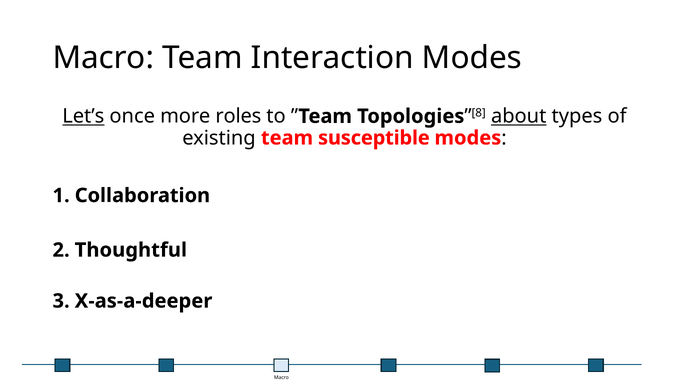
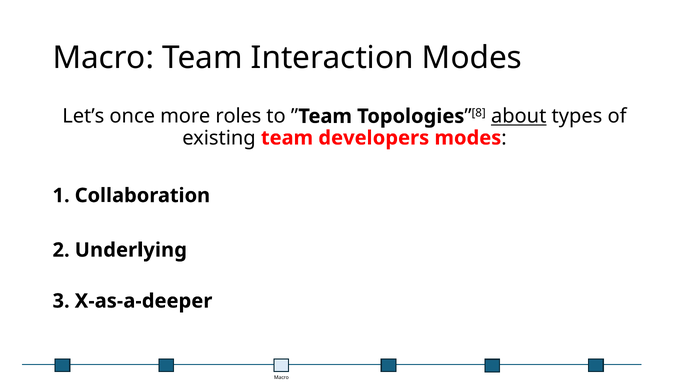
Let’s underline: present -> none (83, 116)
susceptible: susceptible -> developers (374, 138)
Thoughtful: Thoughtful -> Underlying (131, 250)
